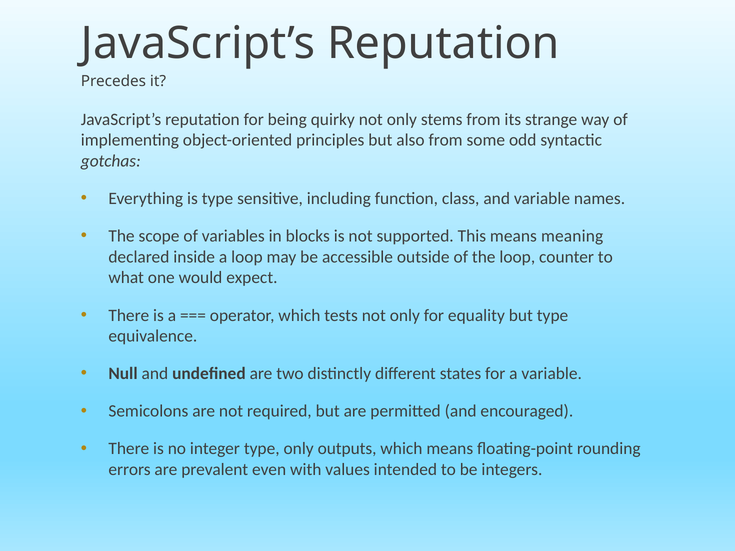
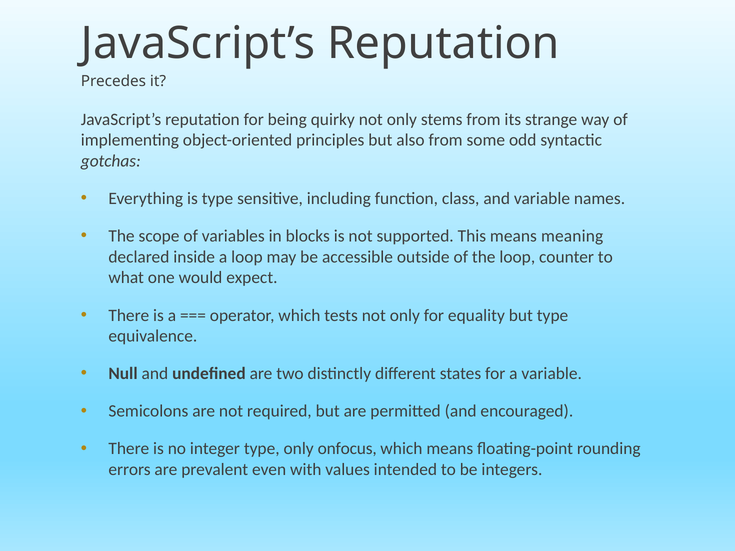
outputs: outputs -> onfocus (347, 449)
